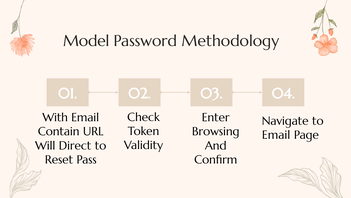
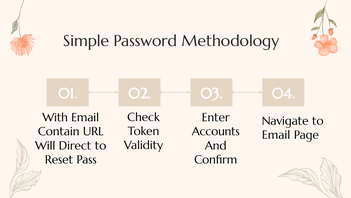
Model: Model -> Simple (86, 41)
Browsing: Browsing -> Accounts (216, 131)
